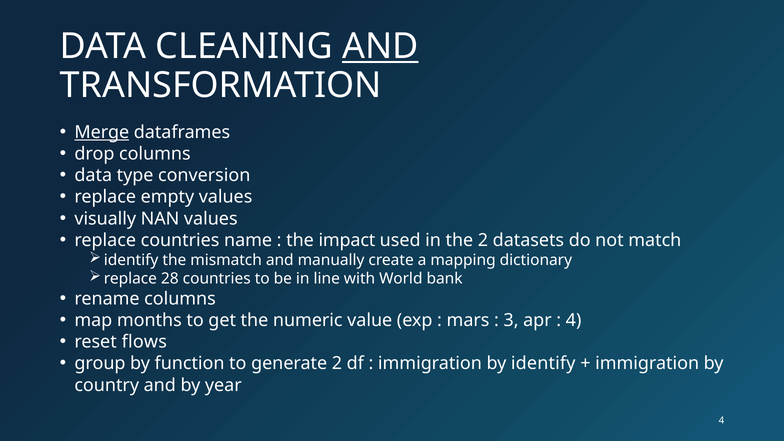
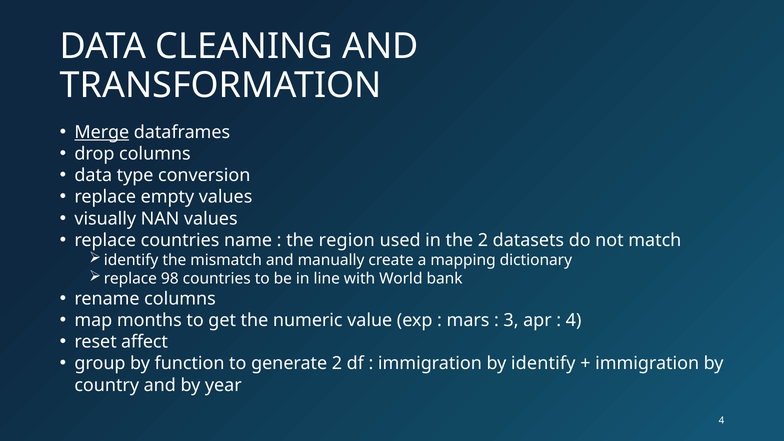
AND underline: present -> none (380, 46)
impact: impact -> region (347, 240)
28: 28 -> 98 (170, 279)
flows: flows -> affect (144, 342)
